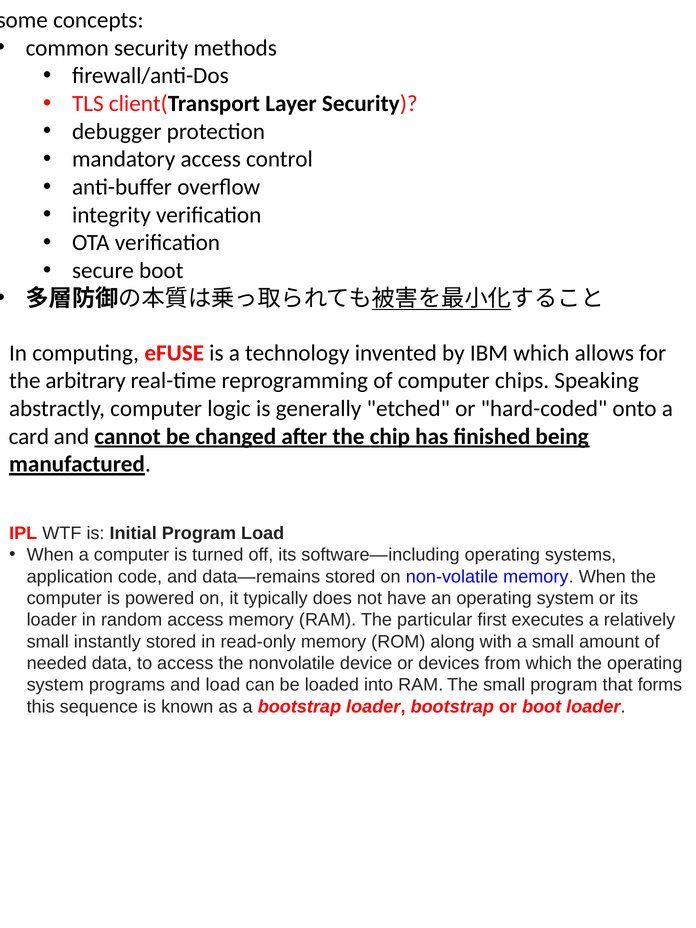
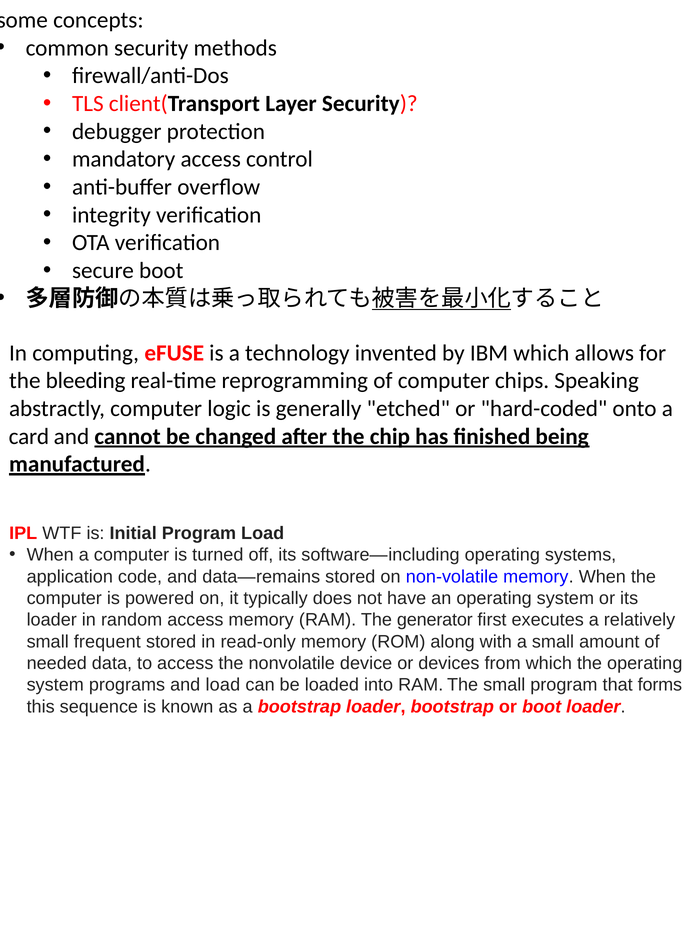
arbitrary: arbitrary -> bleeding (86, 381)
particular: particular -> generator (435, 620)
instantly: instantly -> frequent (107, 642)
